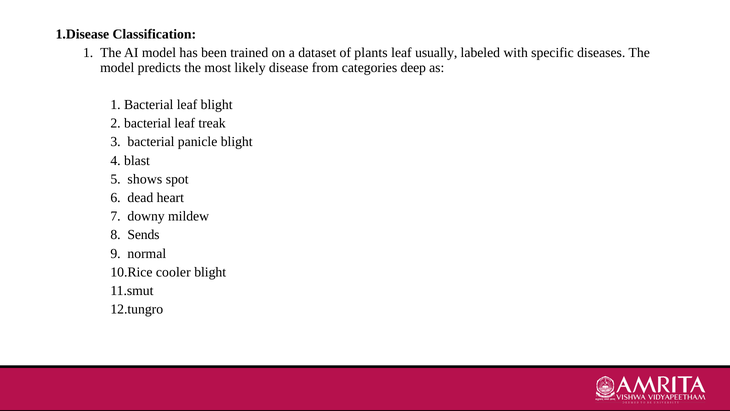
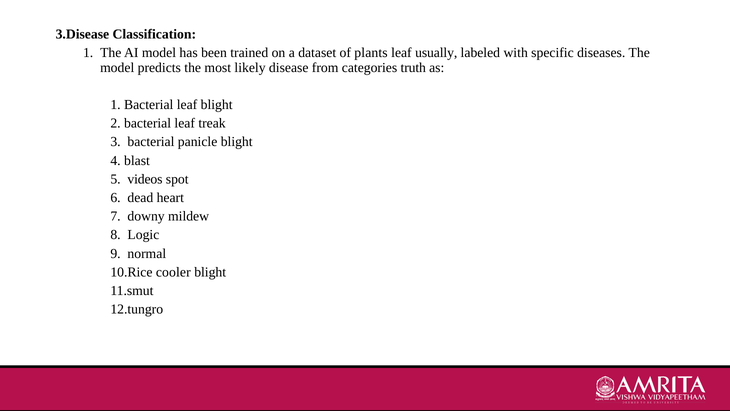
1.Disease: 1.Disease -> 3.Disease (82, 34)
deep: deep -> truth (413, 67)
shows: shows -> videos (145, 179)
Sends: Sends -> Logic (143, 235)
